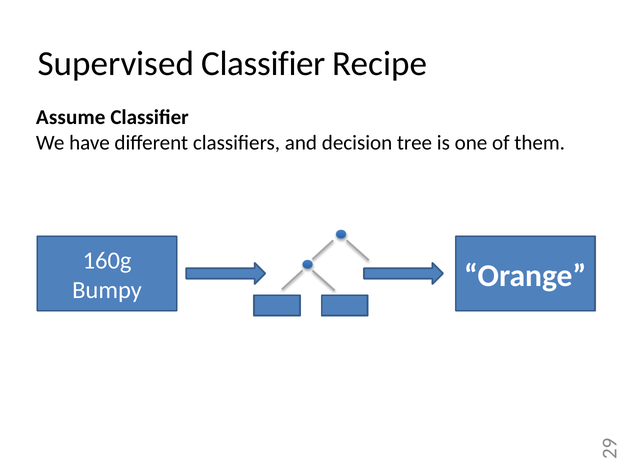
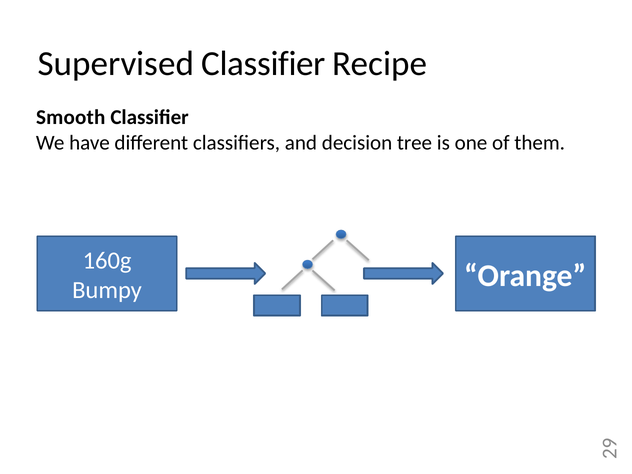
Assume: Assume -> Smooth (71, 117)
